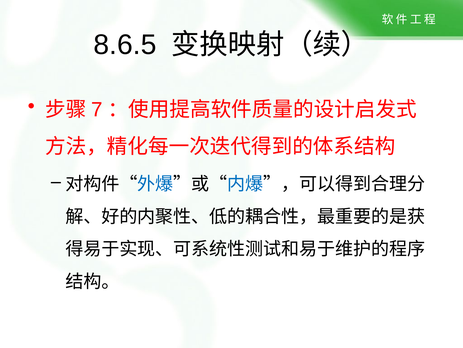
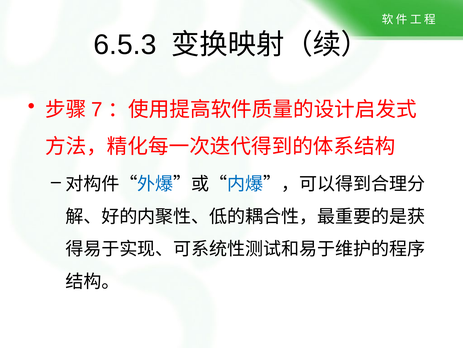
8.6.5: 8.6.5 -> 6.5.3 (125, 45)
